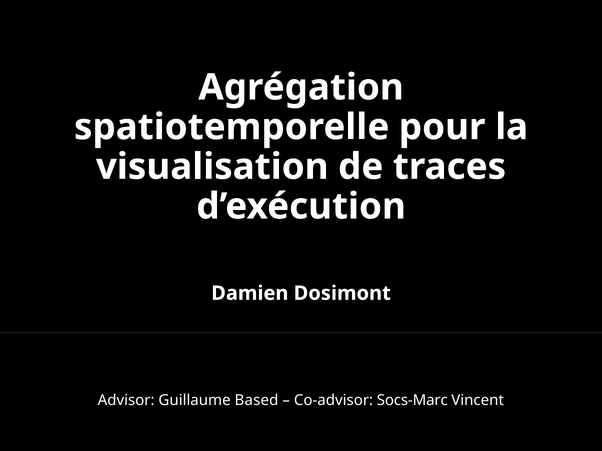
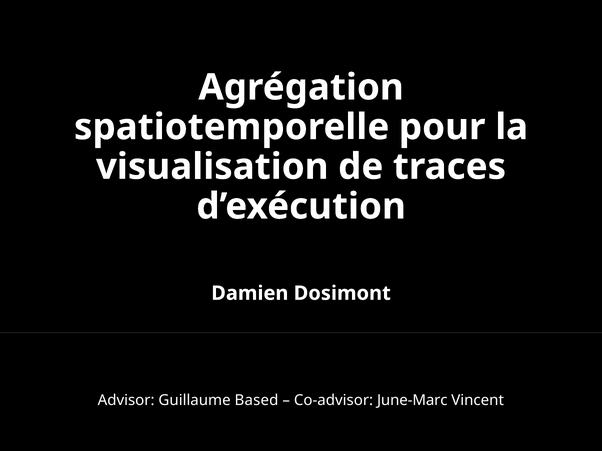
Socs-Marc: Socs-Marc -> June-Marc (412, 400)
